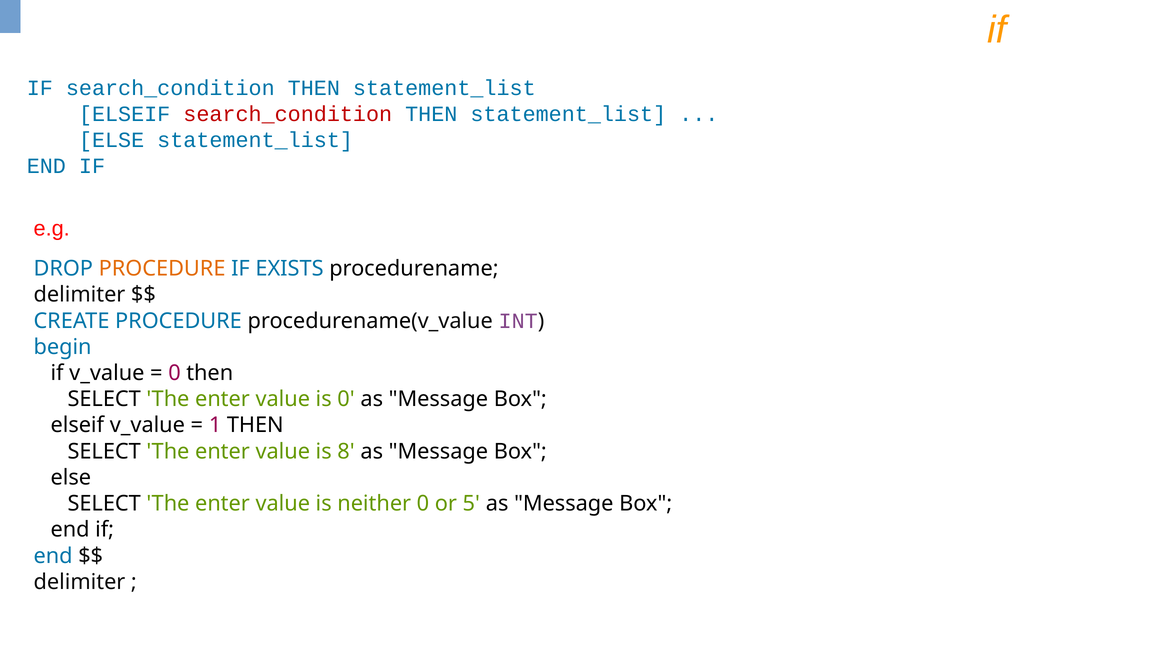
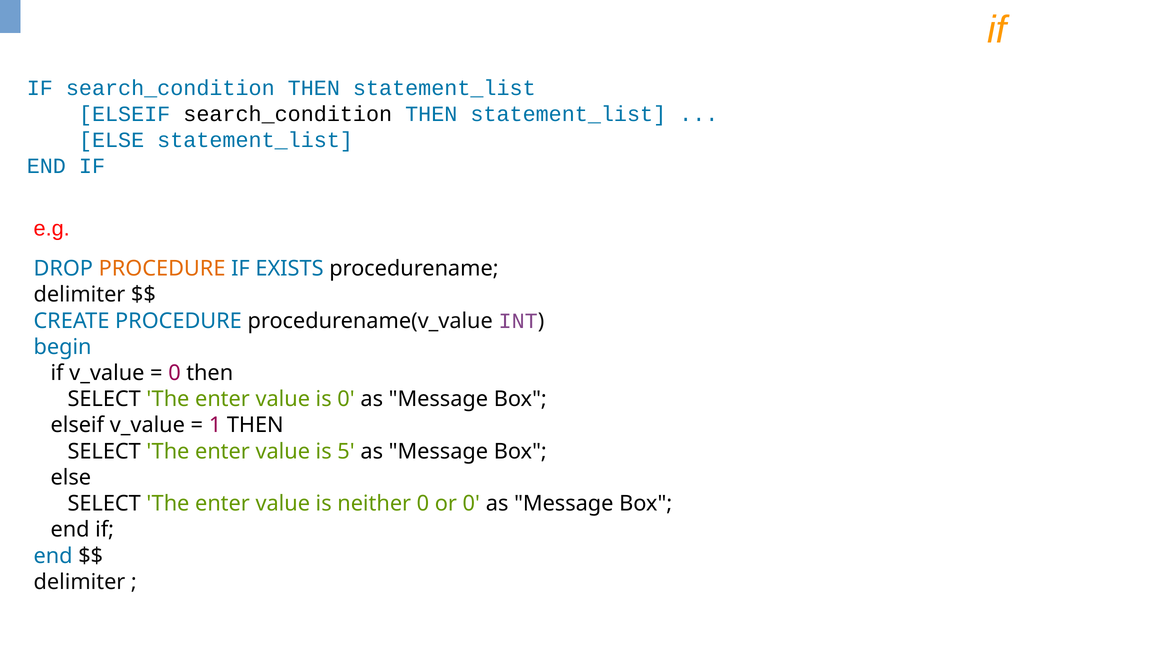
search_condition colour: red -> black (288, 114)
8: 8 -> 5 (346, 451)
or 5: 5 -> 0 (471, 503)
